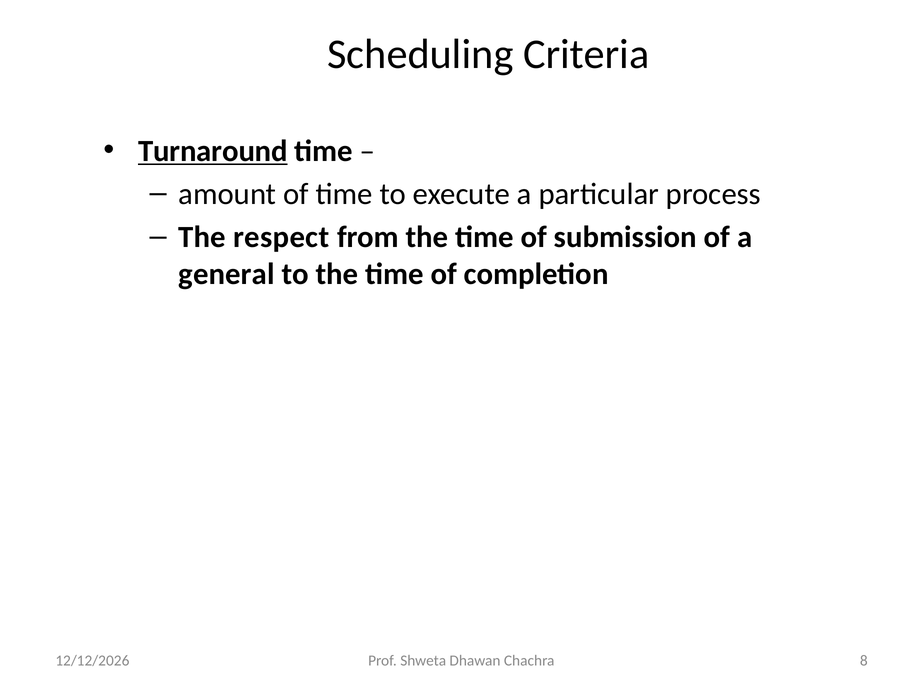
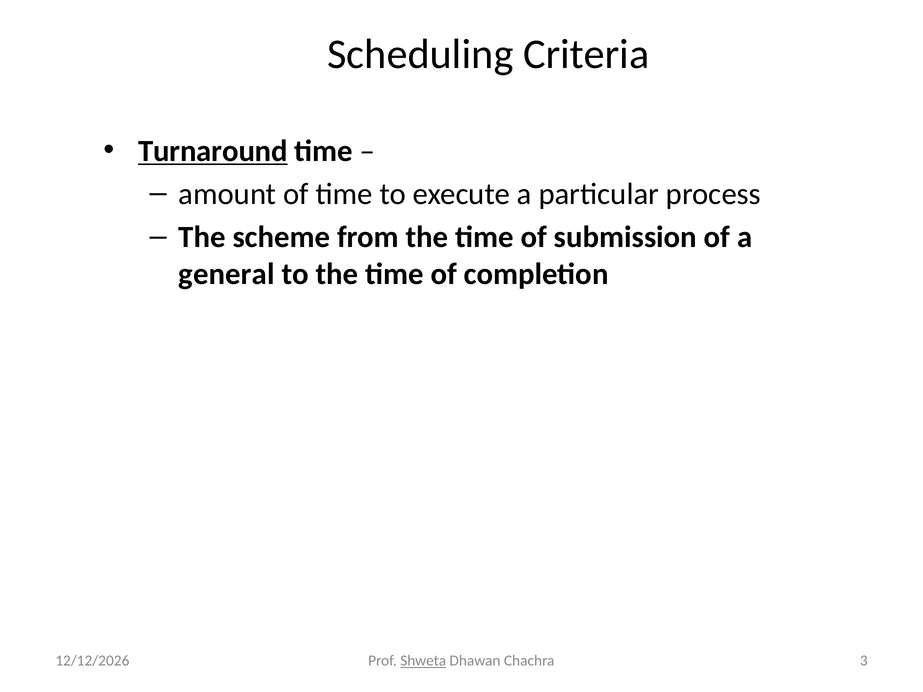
respect: respect -> scheme (281, 237)
Shweta underline: none -> present (423, 661)
8: 8 -> 3 (864, 661)
